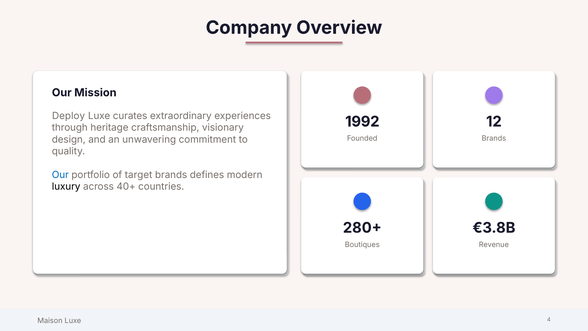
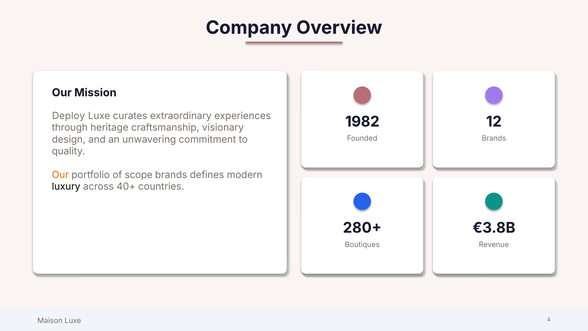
1992: 1992 -> 1982 (362, 122)
Our colour: blue -> orange (60, 175)
target: target -> scope (139, 175)
